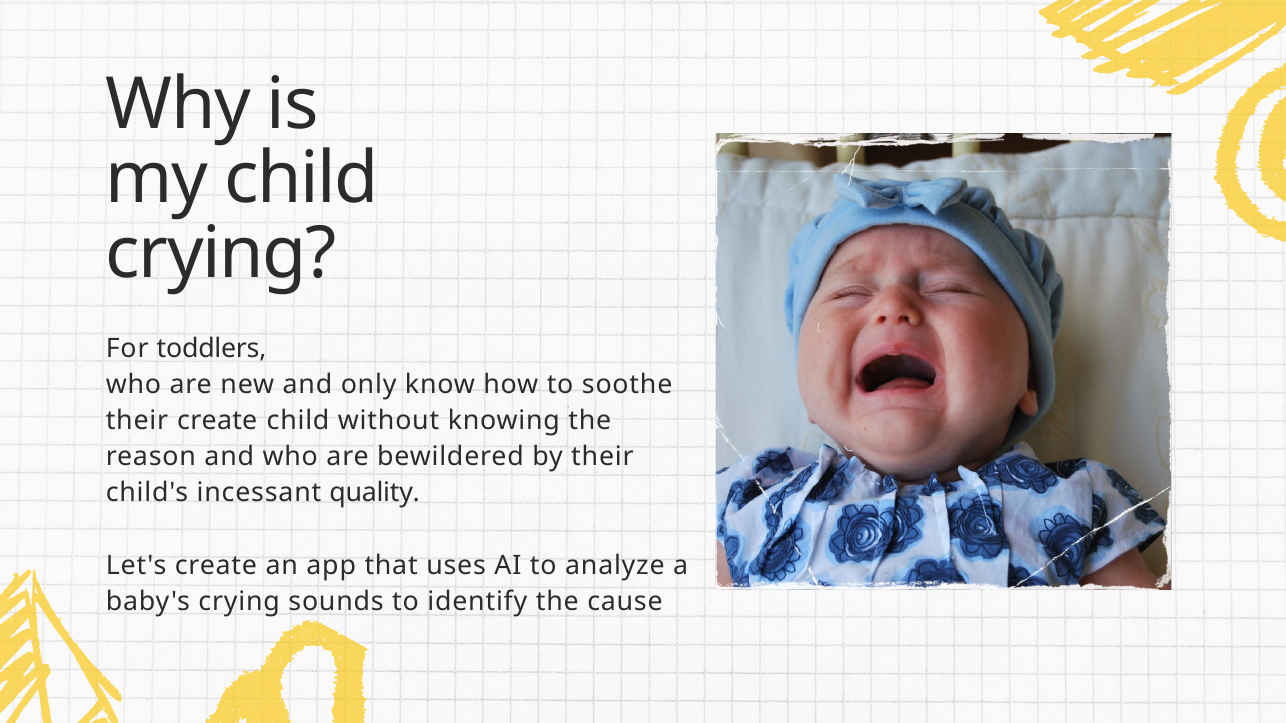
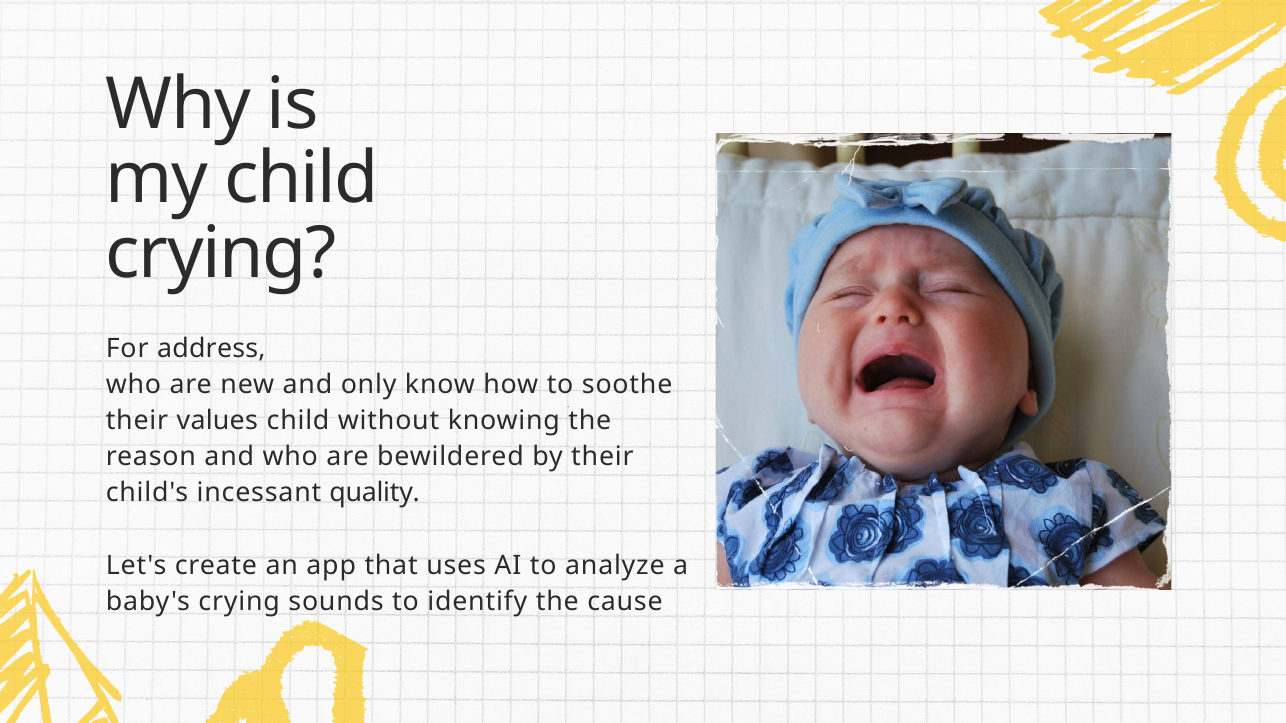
toddlers: toddlers -> address (211, 349)
their create: create -> values (217, 421)
